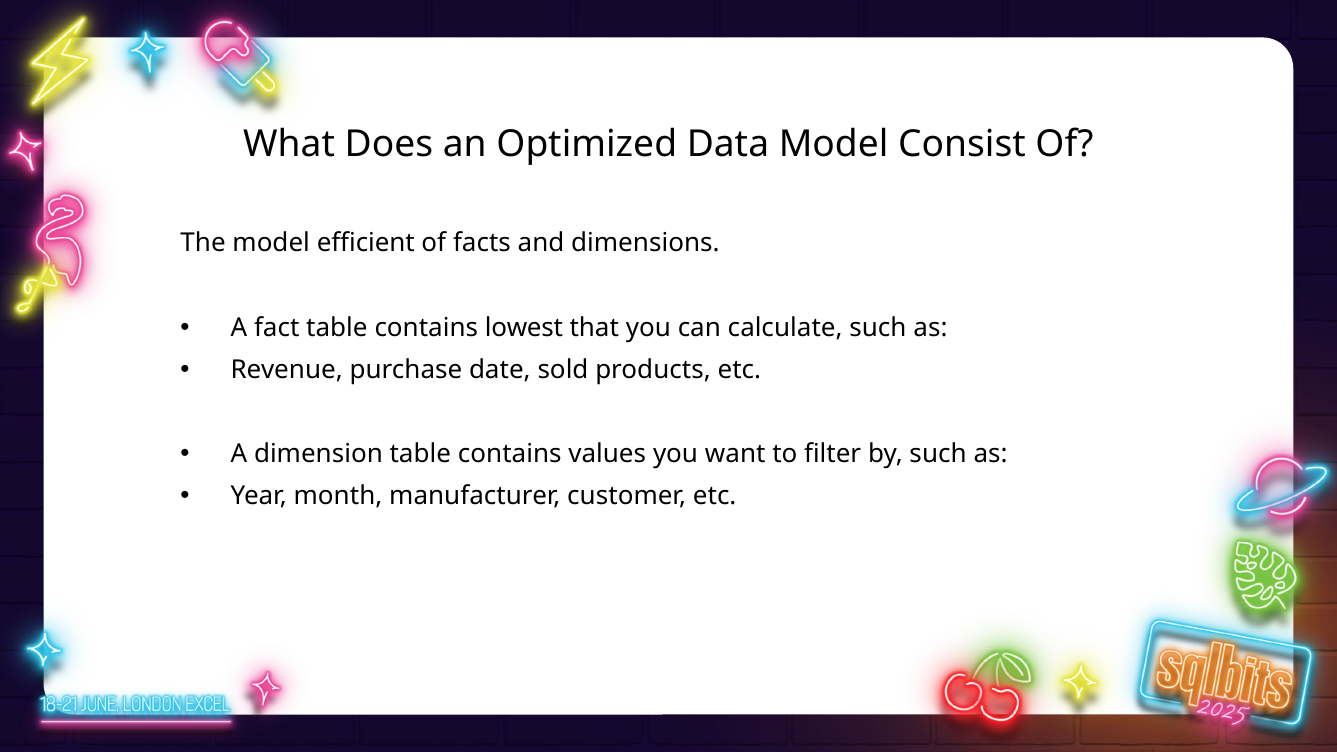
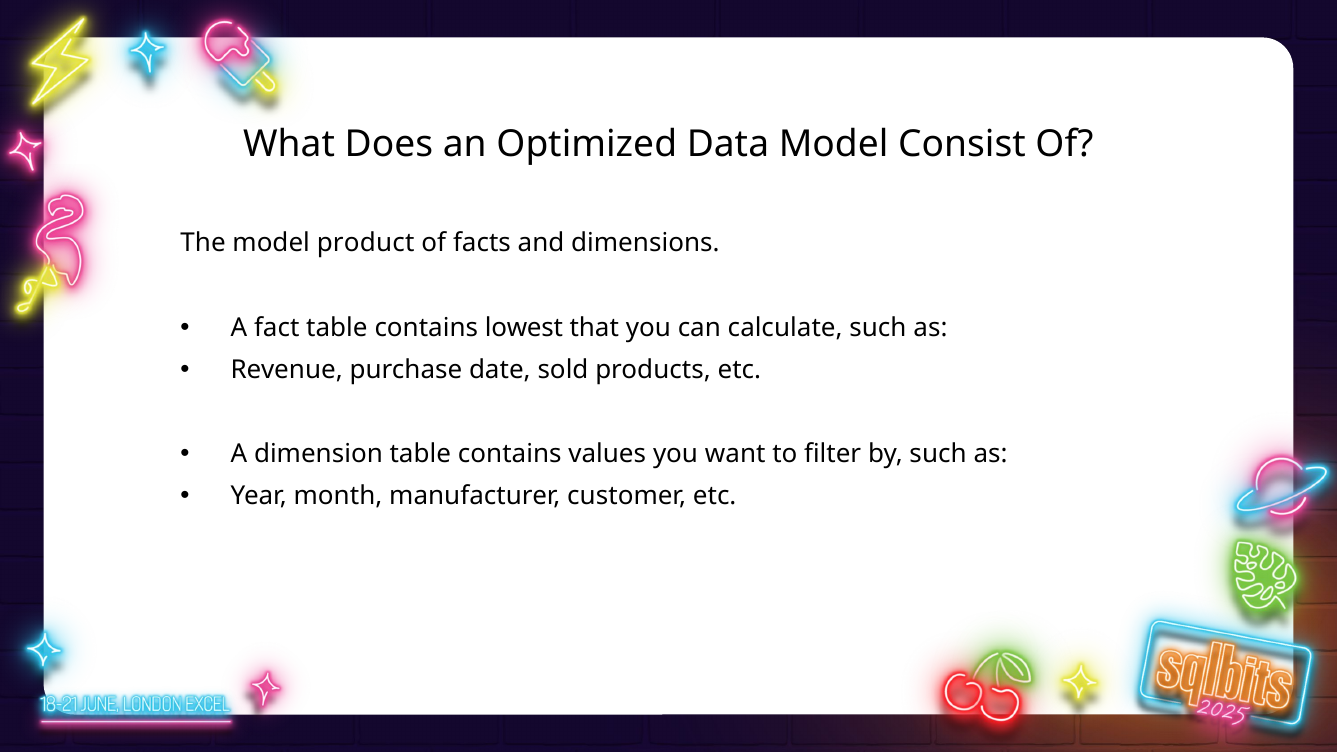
efficient: efficient -> product (366, 243)
